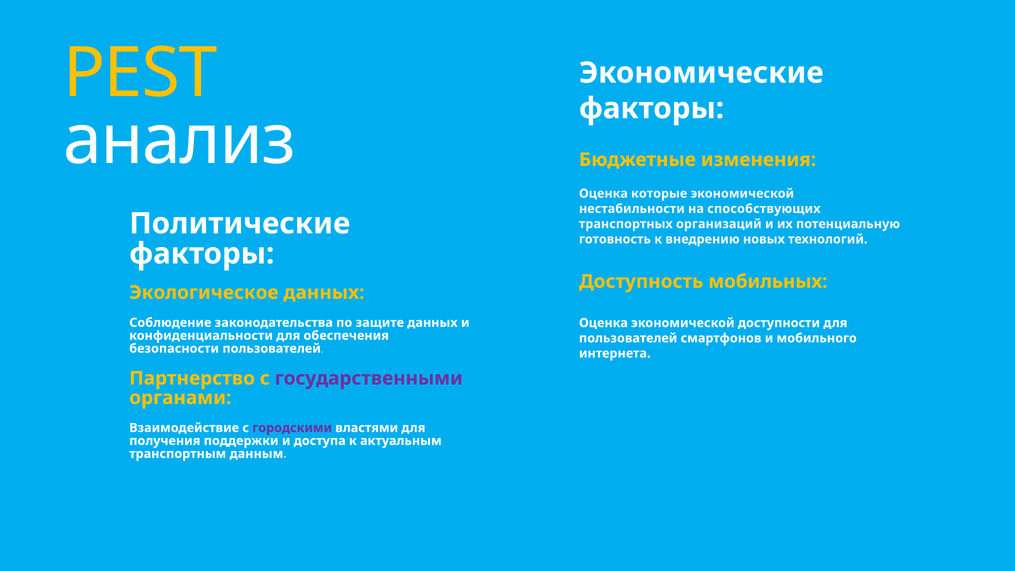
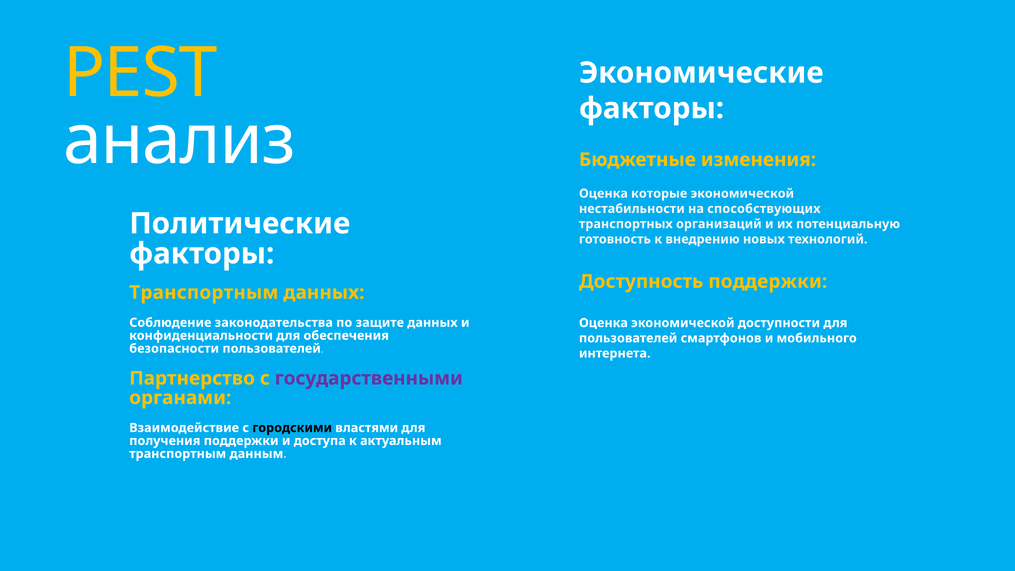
Доступность мобильных: мобильных -> поддержки (768, 281)
Экологическое: Экологическое -> Транспортным (204, 293)
городскими colour: purple -> black (292, 428)
